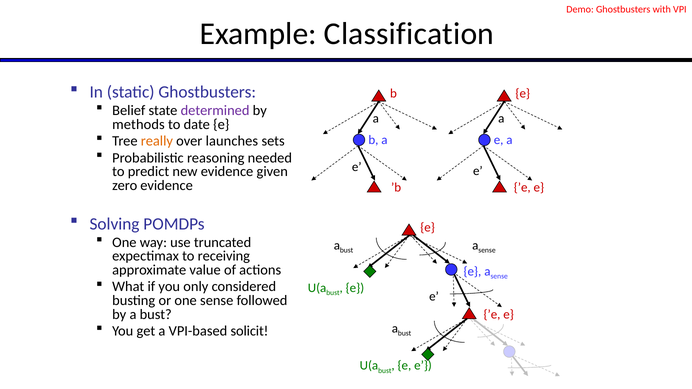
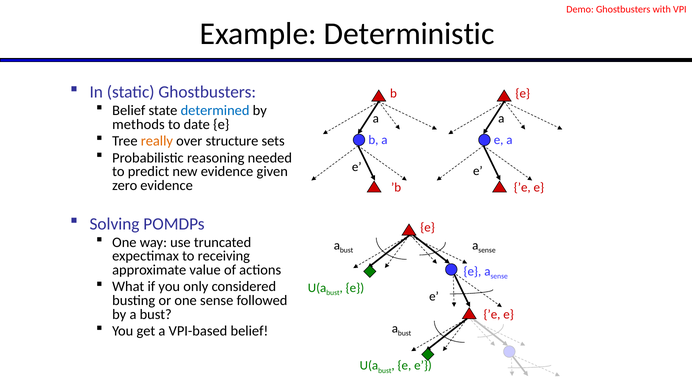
Classification: Classification -> Deterministic (409, 34)
determined colour: purple -> blue (215, 111)
launches: launches -> structure (232, 141)
VPI-based solicit: solicit -> belief (249, 331)
